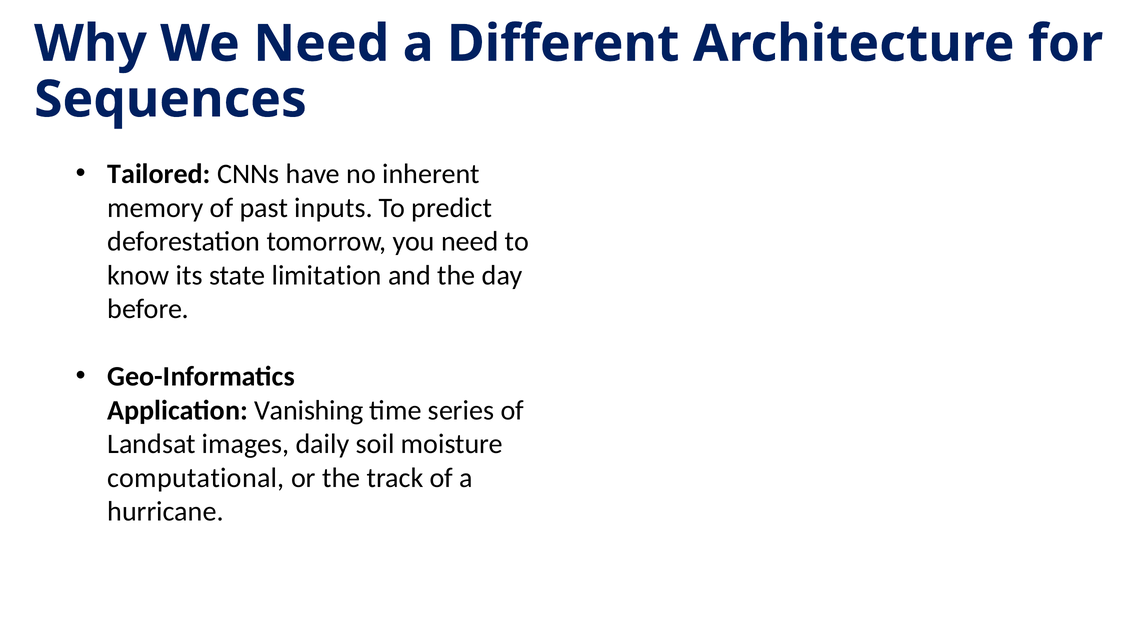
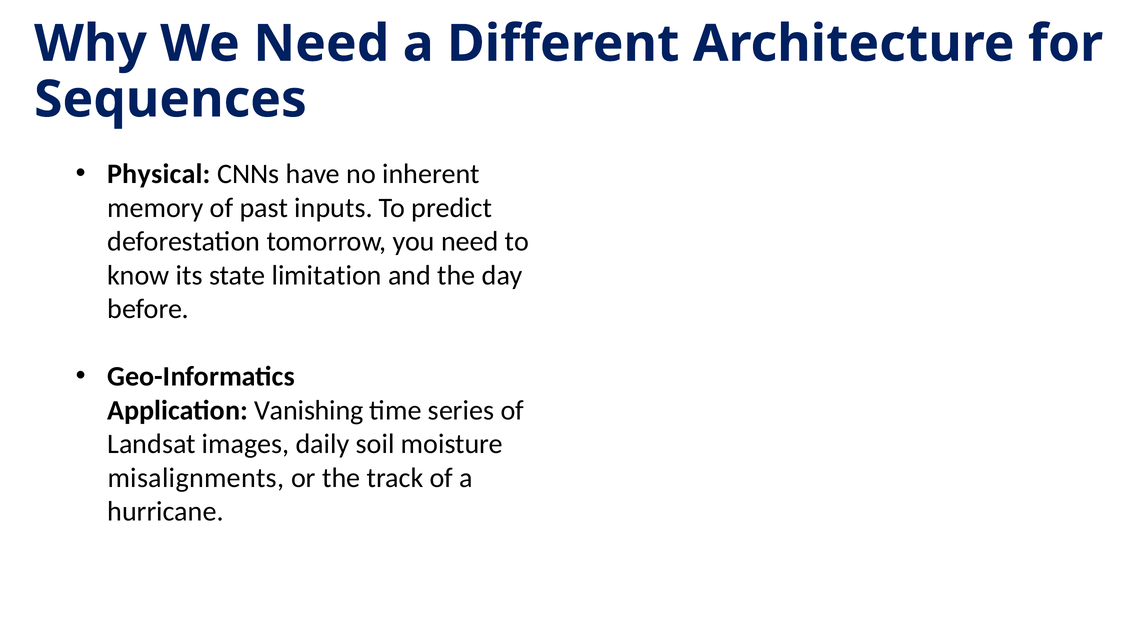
Tailored: Tailored -> Physical (159, 174)
computational: computational -> misalignments (196, 478)
